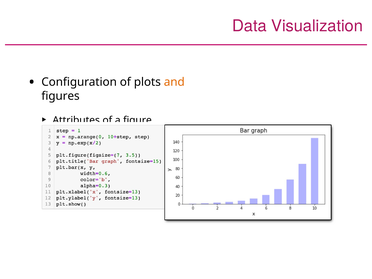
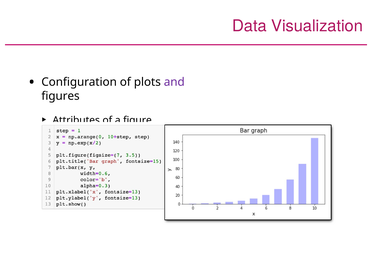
and colour: orange -> purple (174, 82)
